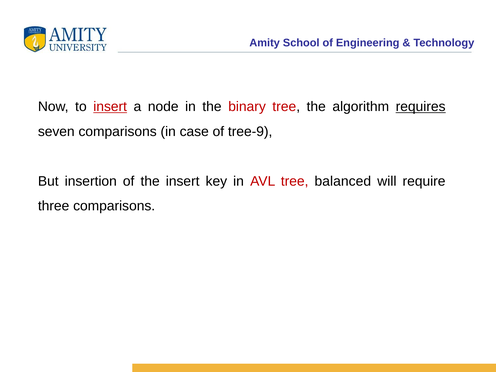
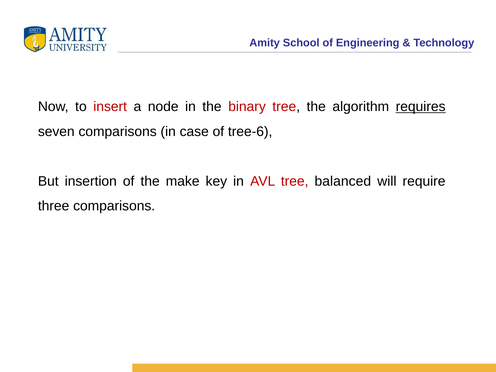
insert underline: present -> none (110, 107)
tree-9: tree-9 -> tree-6 (250, 132)
the insert: insert -> make (183, 181)
